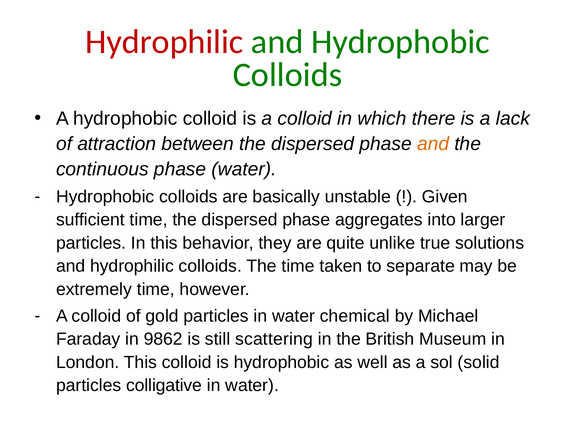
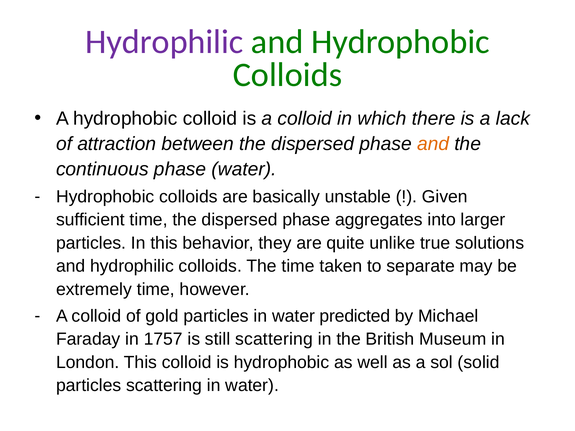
Hydrophilic colour: red -> purple (164, 42)
chemical: chemical -> predicted (355, 316)
9862: 9862 -> 1757 (163, 339)
particles colligative: colligative -> scattering (164, 386)
